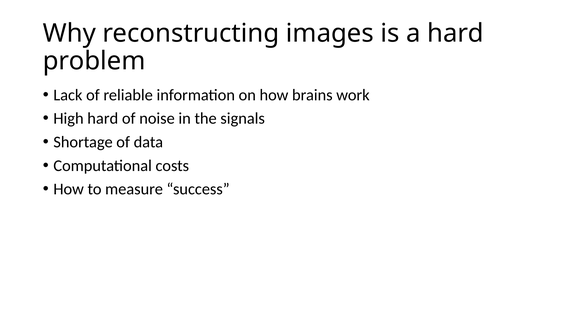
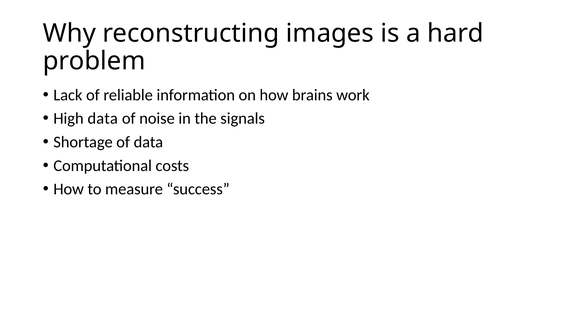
High hard: hard -> data (103, 119)
